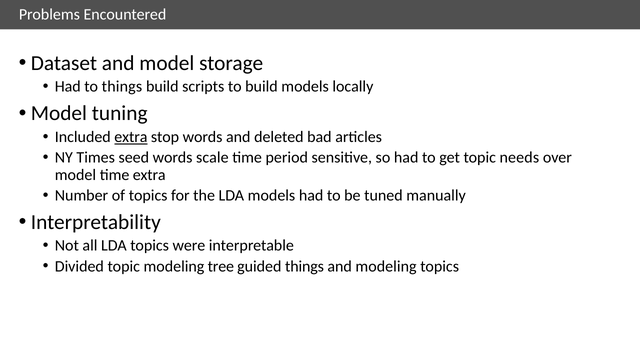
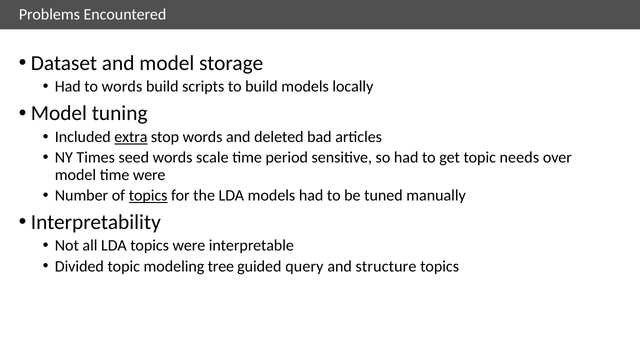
to things: things -> words (122, 87)
time extra: extra -> were (149, 175)
topics underline: none -> present (148, 195)
guided things: things -> query (304, 266)
and modeling: modeling -> structure (386, 266)
